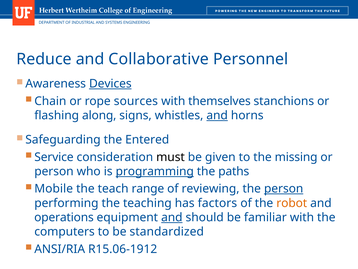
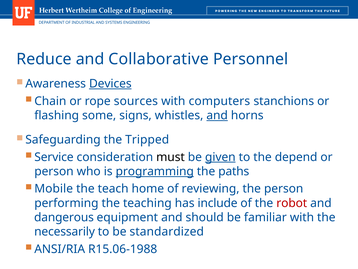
themselves: themselves -> computers (219, 101)
along: along -> some (99, 115)
Entered: Entered -> Tripped (147, 139)
given underline: none -> present (220, 157)
missing: missing -> depend (296, 157)
range: range -> home (148, 188)
person underline: present -> none (284, 188)
factors: factors -> include (218, 203)
robot colour: orange -> red (292, 203)
operations: operations -> dangerous (64, 217)
and underline: present -> none (172, 217)
computers: computers -> necessarily (65, 231)
R15.06-1912: R15.06-1912 -> R15.06-1988 (123, 249)
